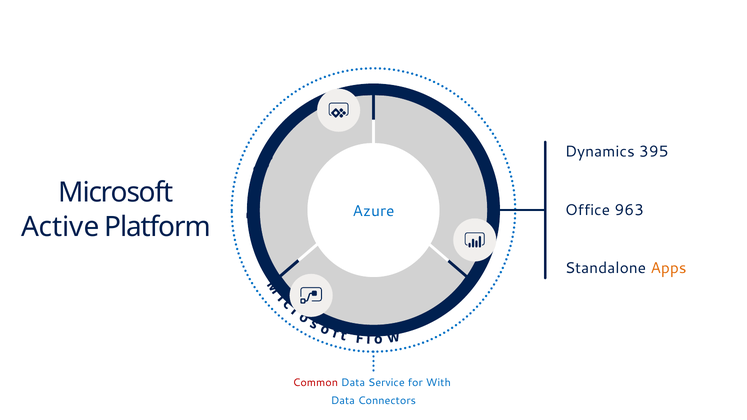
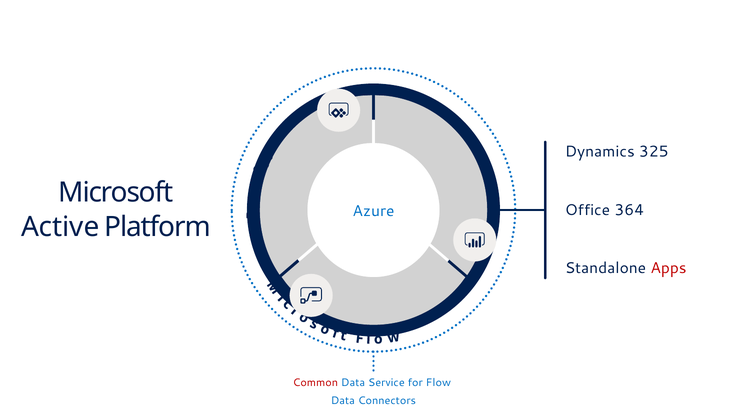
395: 395 -> 325 (654, 152)
963: 963 -> 364 (629, 210)
Apps colour: orange -> red (668, 268)
With: With -> Flow (438, 383)
